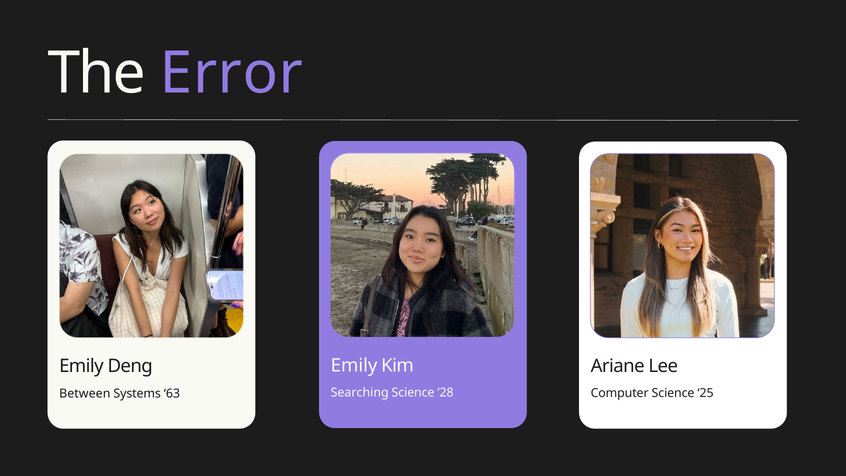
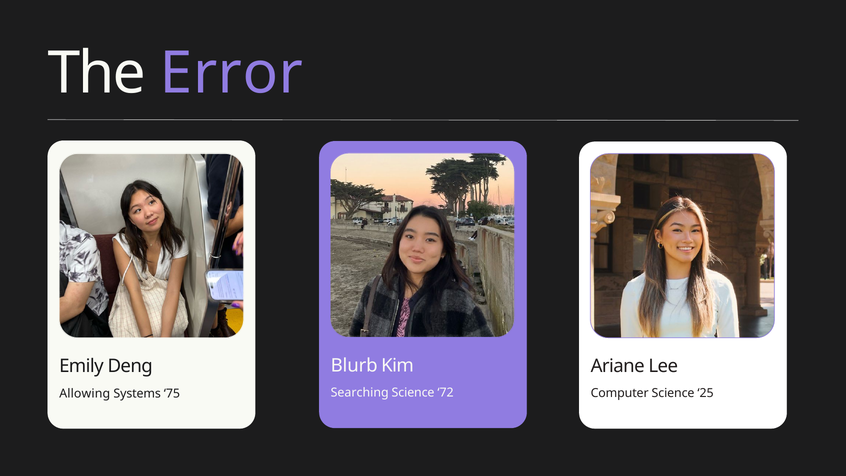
Emily: Emily -> Blurb (354, 365)
28: 28 -> 72 (446, 392)
Between: Between -> Allowing (85, 394)
63: 63 -> 75 (172, 394)
